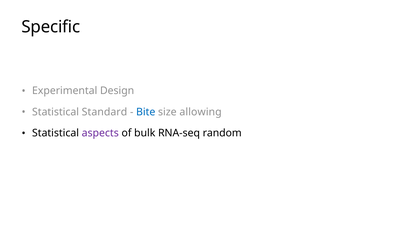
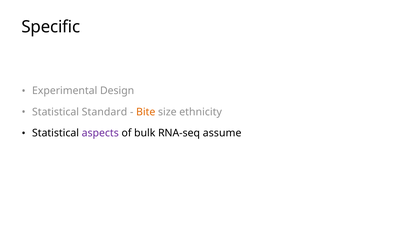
Bite colour: blue -> orange (146, 112)
allowing: allowing -> ethnicity (201, 112)
random: random -> assume (222, 133)
